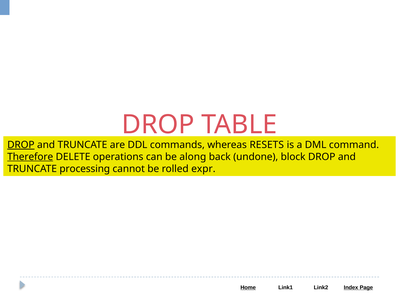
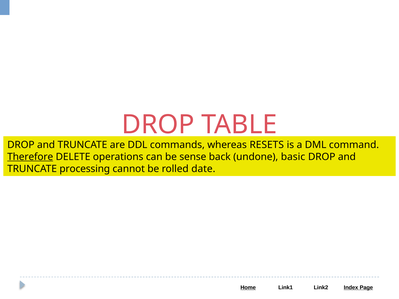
DROP underline: present -> none (21, 145)
along: along -> sense (193, 157)
block: block -> basic (293, 157)
expr: expr -> date (203, 169)
